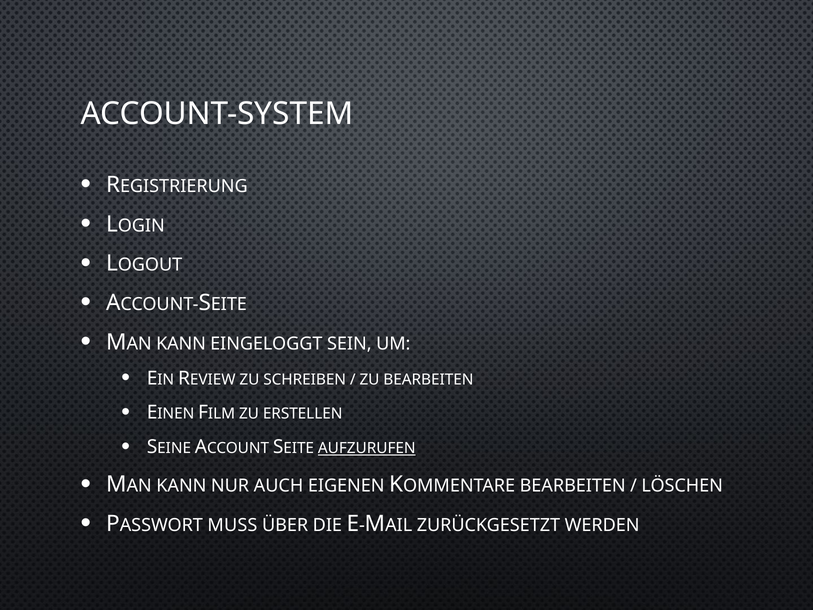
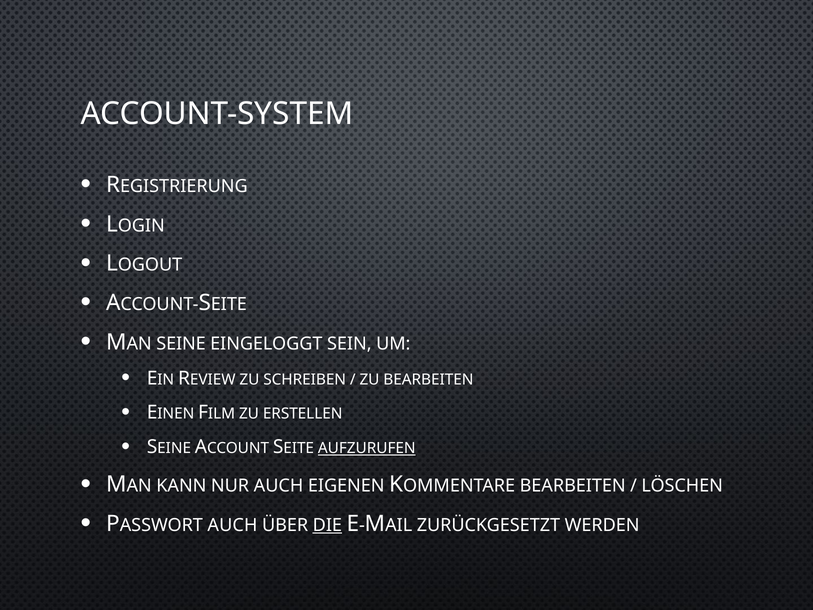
KANN: KANN -> SEINE (181, 343)
MUSS: MUSS -> AUCH (232, 525)
DIE underline: none -> present (327, 525)
